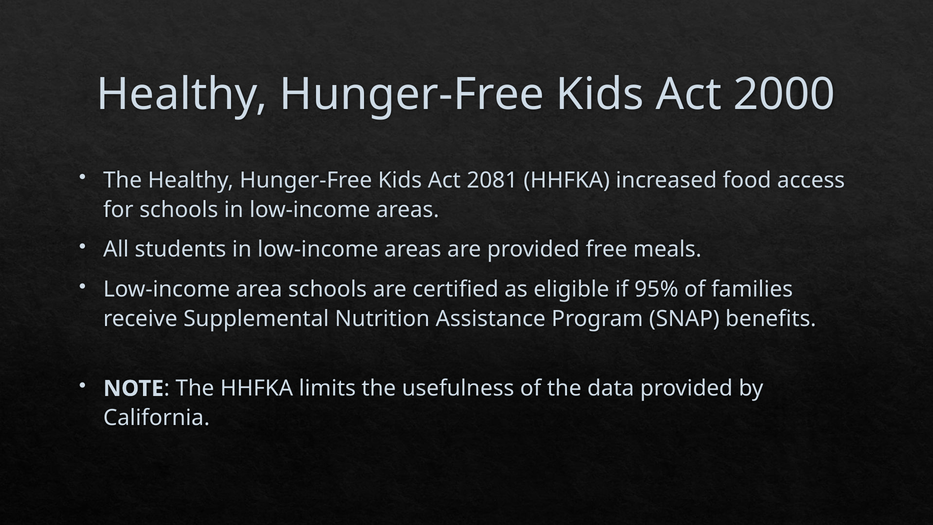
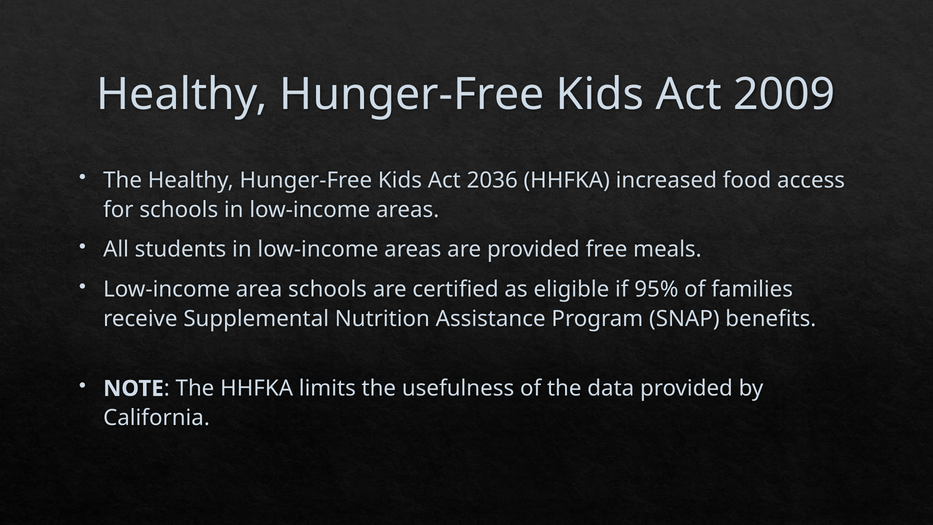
2000: 2000 -> 2009 (784, 94)
2081: 2081 -> 2036 (492, 180)
